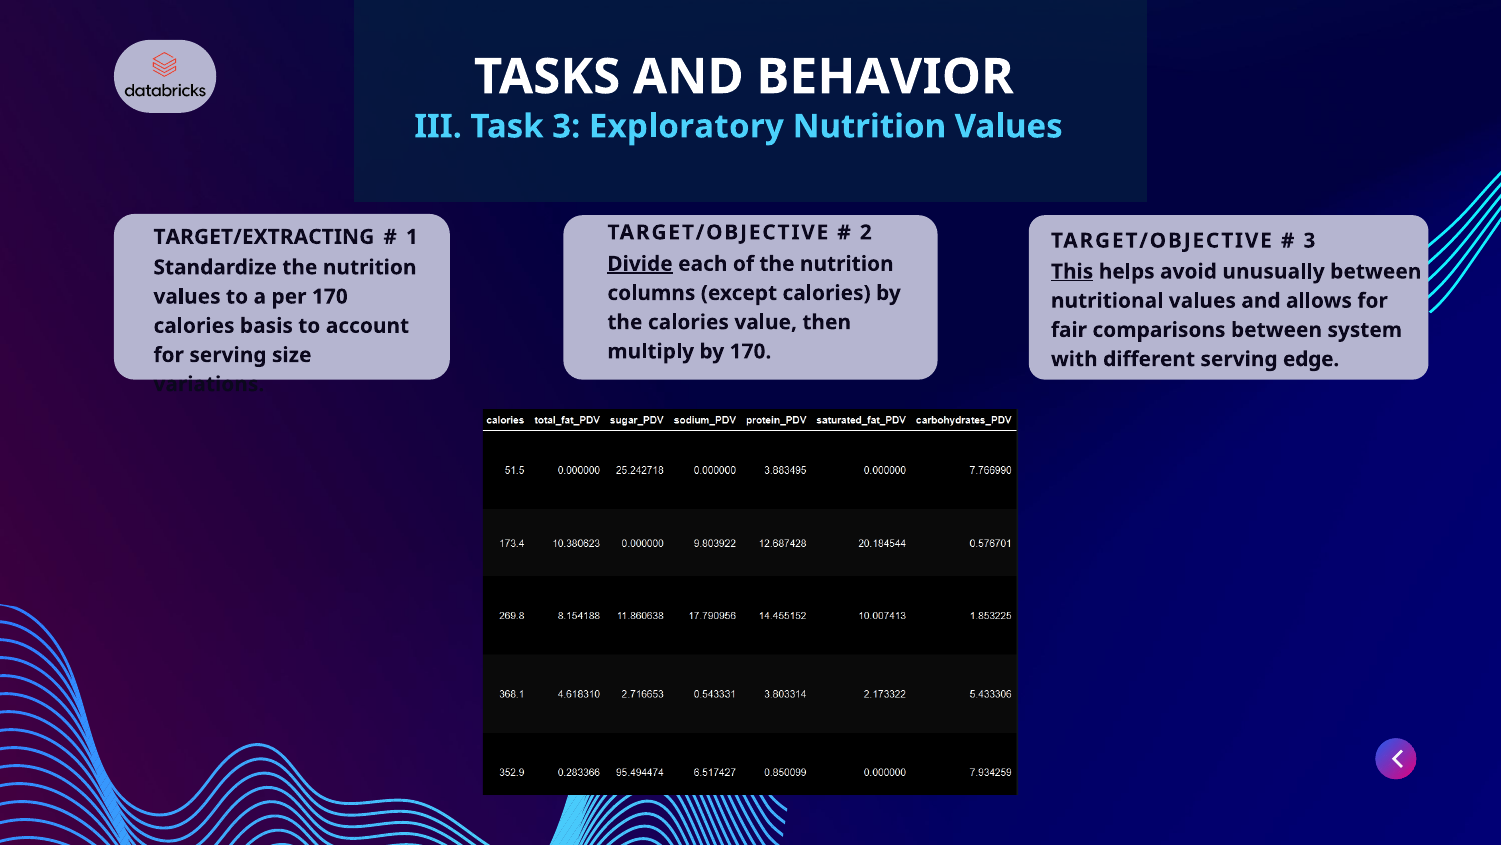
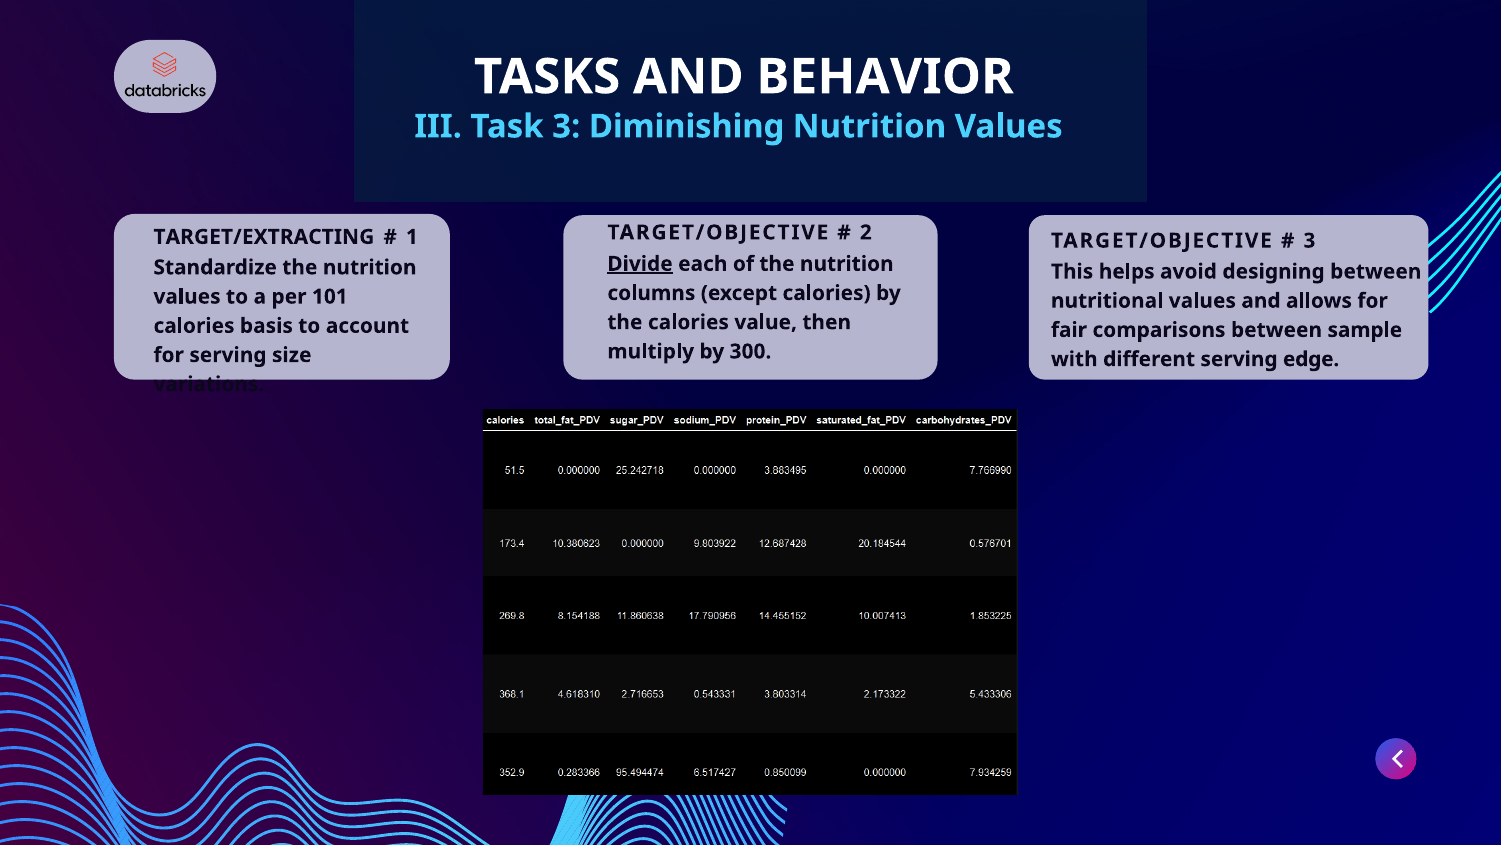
Exploratory: Exploratory -> Diminishing (687, 126)
This underline: present -> none (1072, 271)
unusually: unusually -> designing (1274, 271)
per 170: 170 -> 101 (330, 296)
system: system -> sample (1365, 330)
by 170: 170 -> 300 (750, 351)
